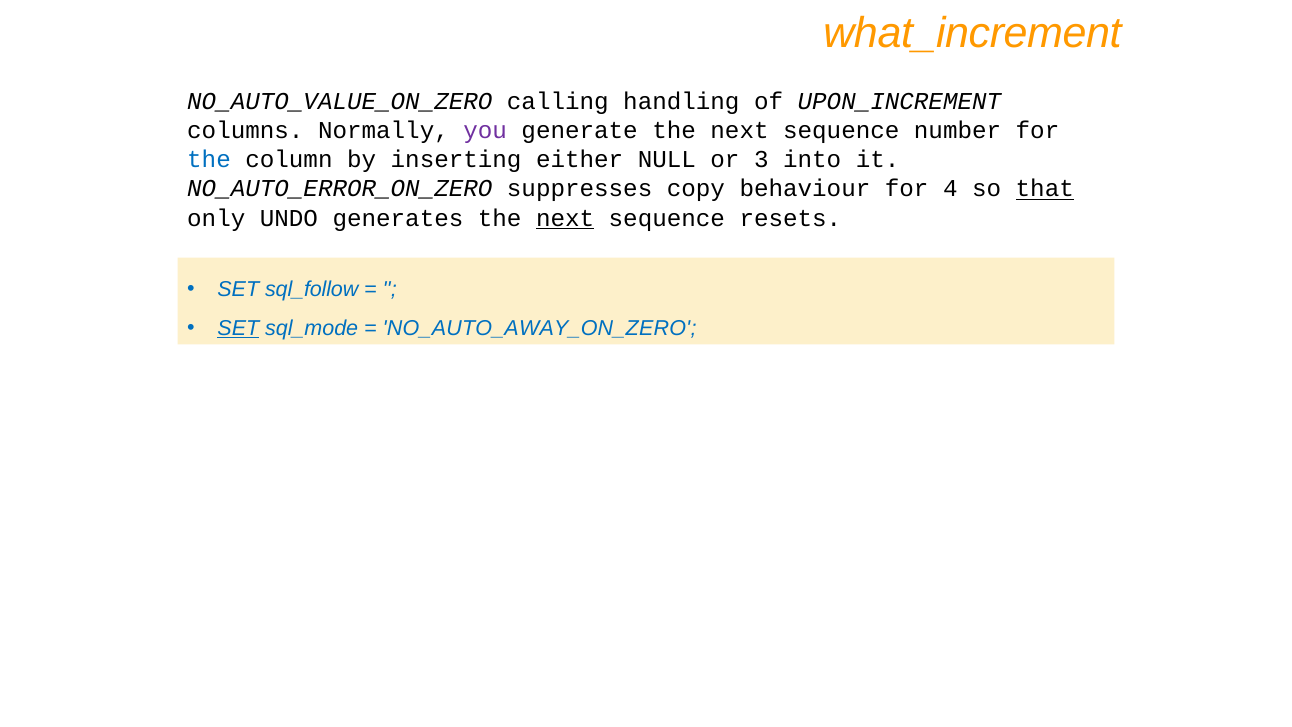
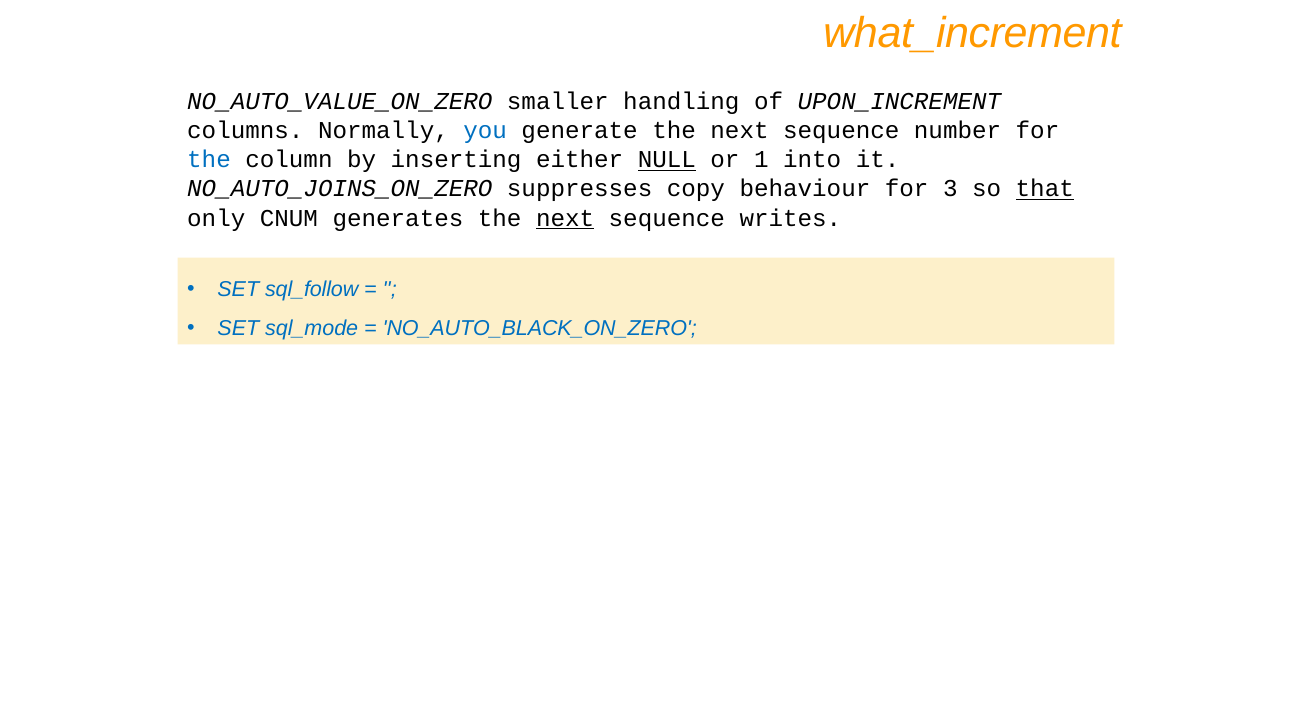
calling: calling -> smaller (558, 102)
you colour: purple -> blue (485, 131)
NULL underline: none -> present (667, 160)
3: 3 -> 1 (761, 160)
NO_AUTO_ERROR_ON_ZERO: NO_AUTO_ERROR_ON_ZERO -> NO_AUTO_JOINS_ON_ZERO (340, 189)
4: 4 -> 3 (950, 189)
UNDO: UNDO -> CNUM (289, 218)
resets: resets -> writes (790, 218)
SET underline: present -> none (238, 328)
NO_AUTO_AWAY_ON_ZERO: NO_AUTO_AWAY_ON_ZERO -> NO_AUTO_BLACK_ON_ZERO (540, 328)
